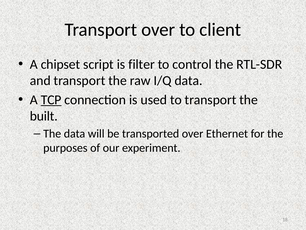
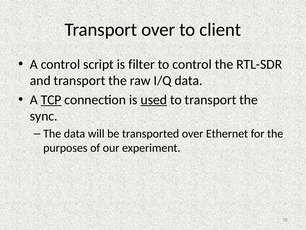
A chipset: chipset -> control (60, 64)
used underline: none -> present (154, 100)
built: built -> sync (44, 116)
